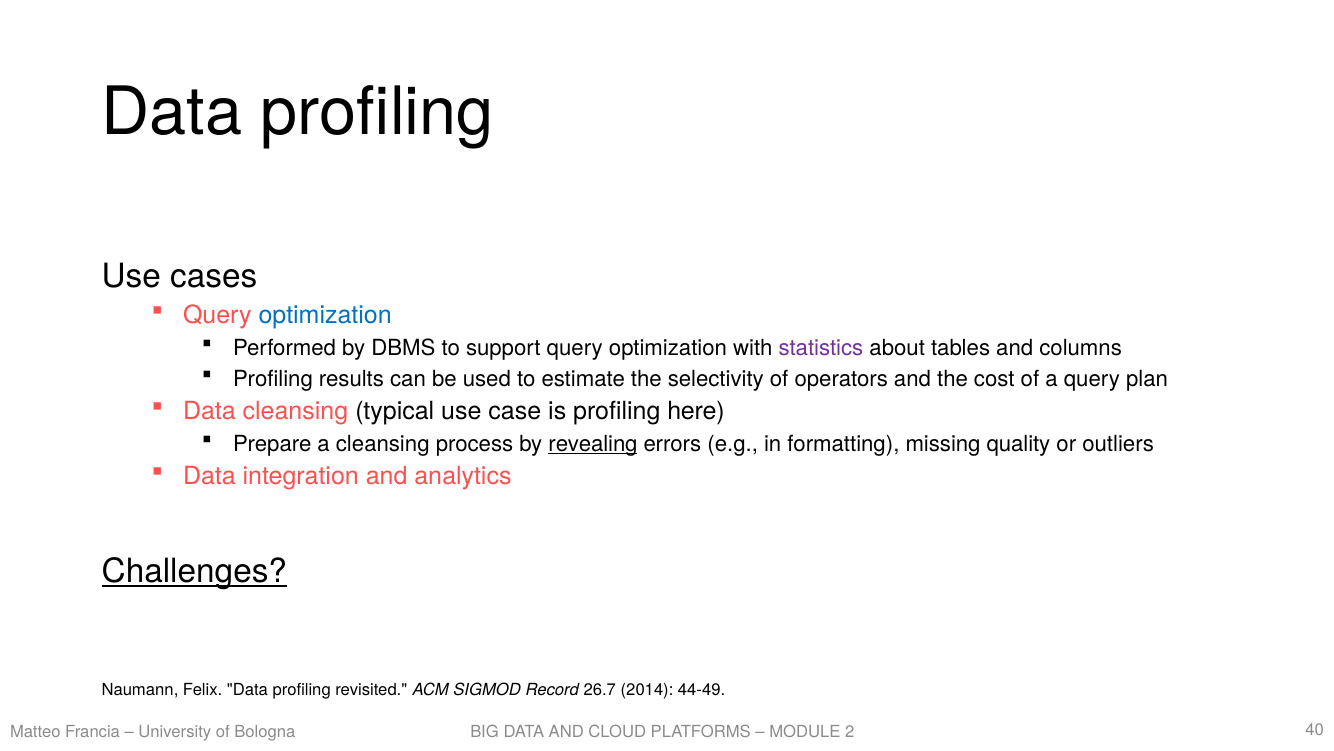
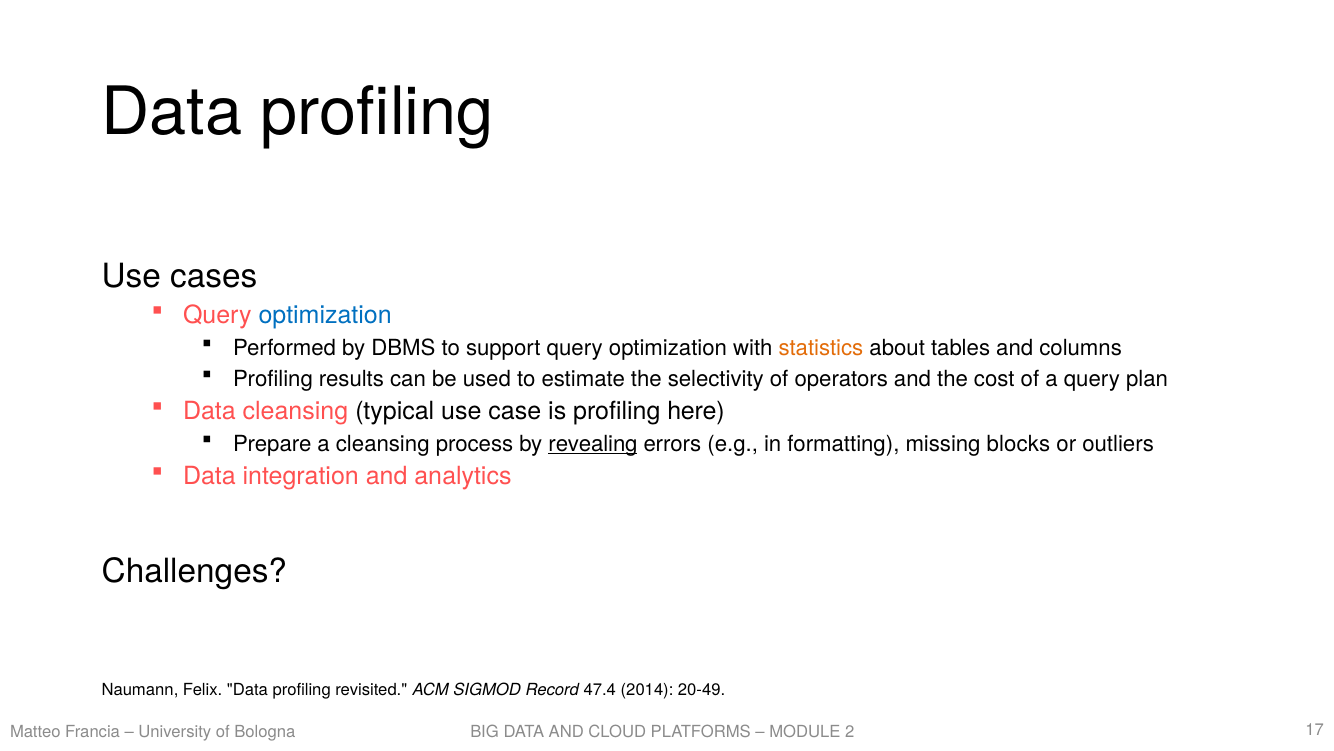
statistics colour: purple -> orange (821, 348)
quality: quality -> blocks (1018, 443)
Challenges underline: present -> none (194, 571)
26.7: 26.7 -> 47.4 (600, 689)
44-49: 44-49 -> 20-49 (702, 689)
40: 40 -> 17 (1315, 730)
